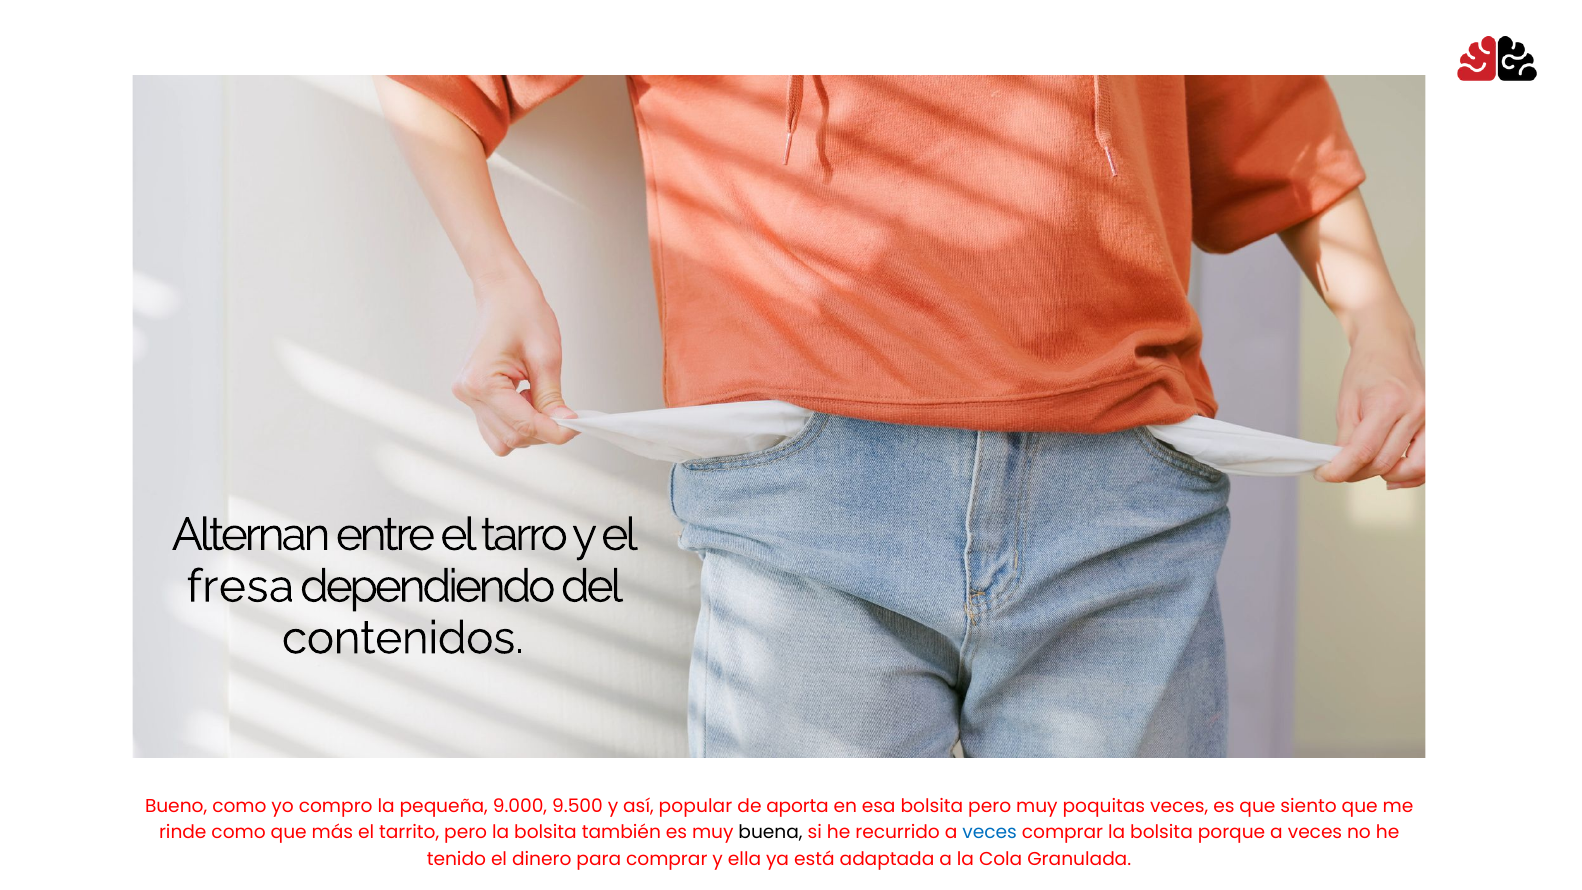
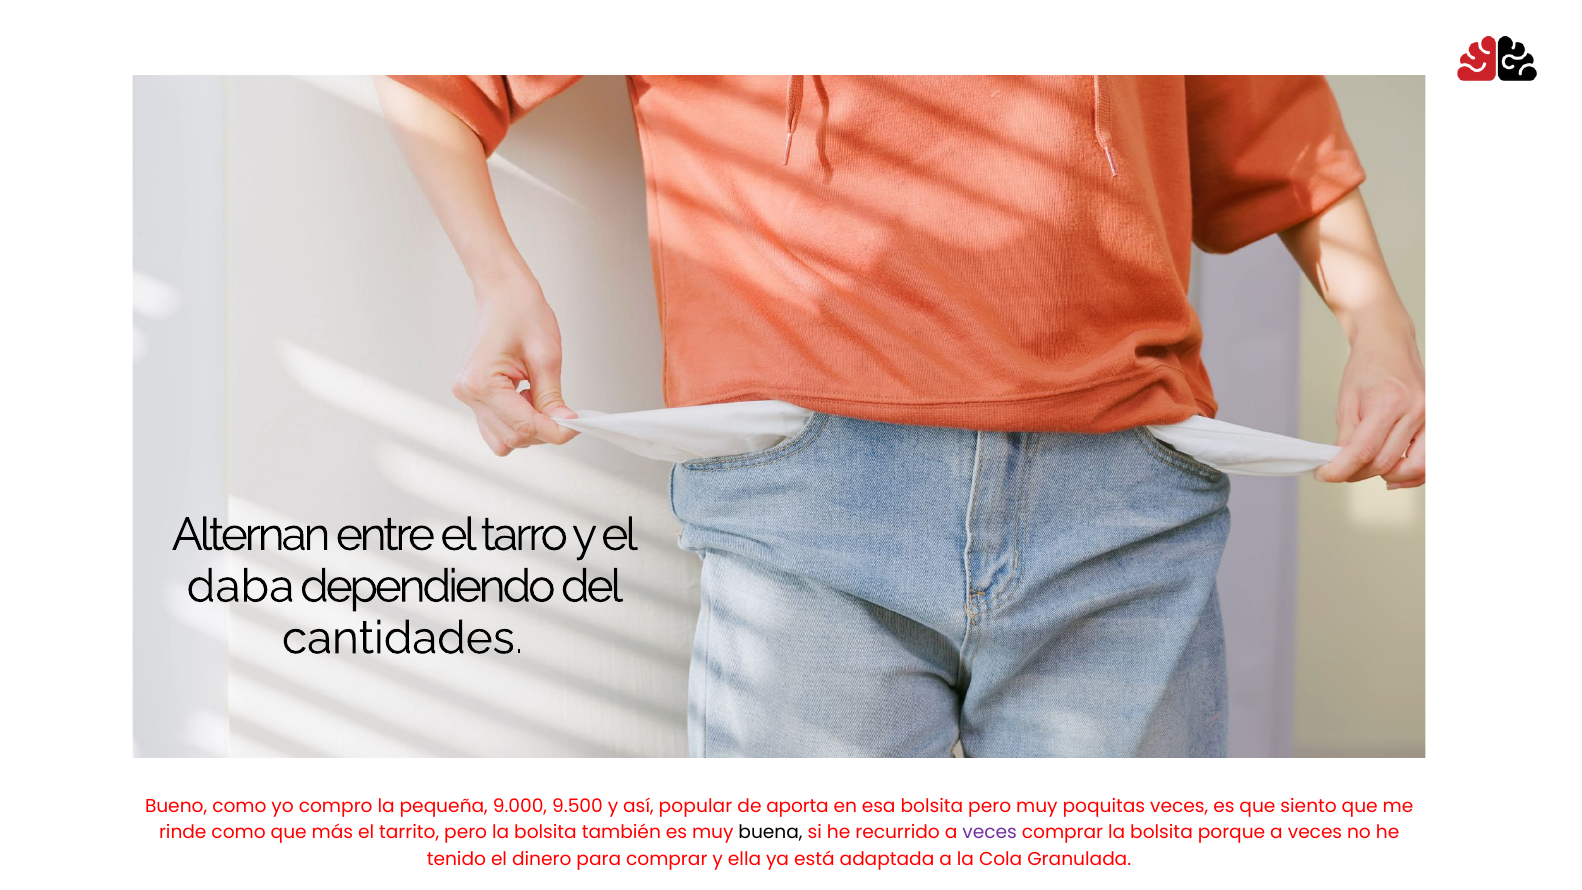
fresa: fresa -> daba (241, 586)
contenidos: contenidos -> cantidades (403, 638)
veces colour: blue -> purple (990, 833)
